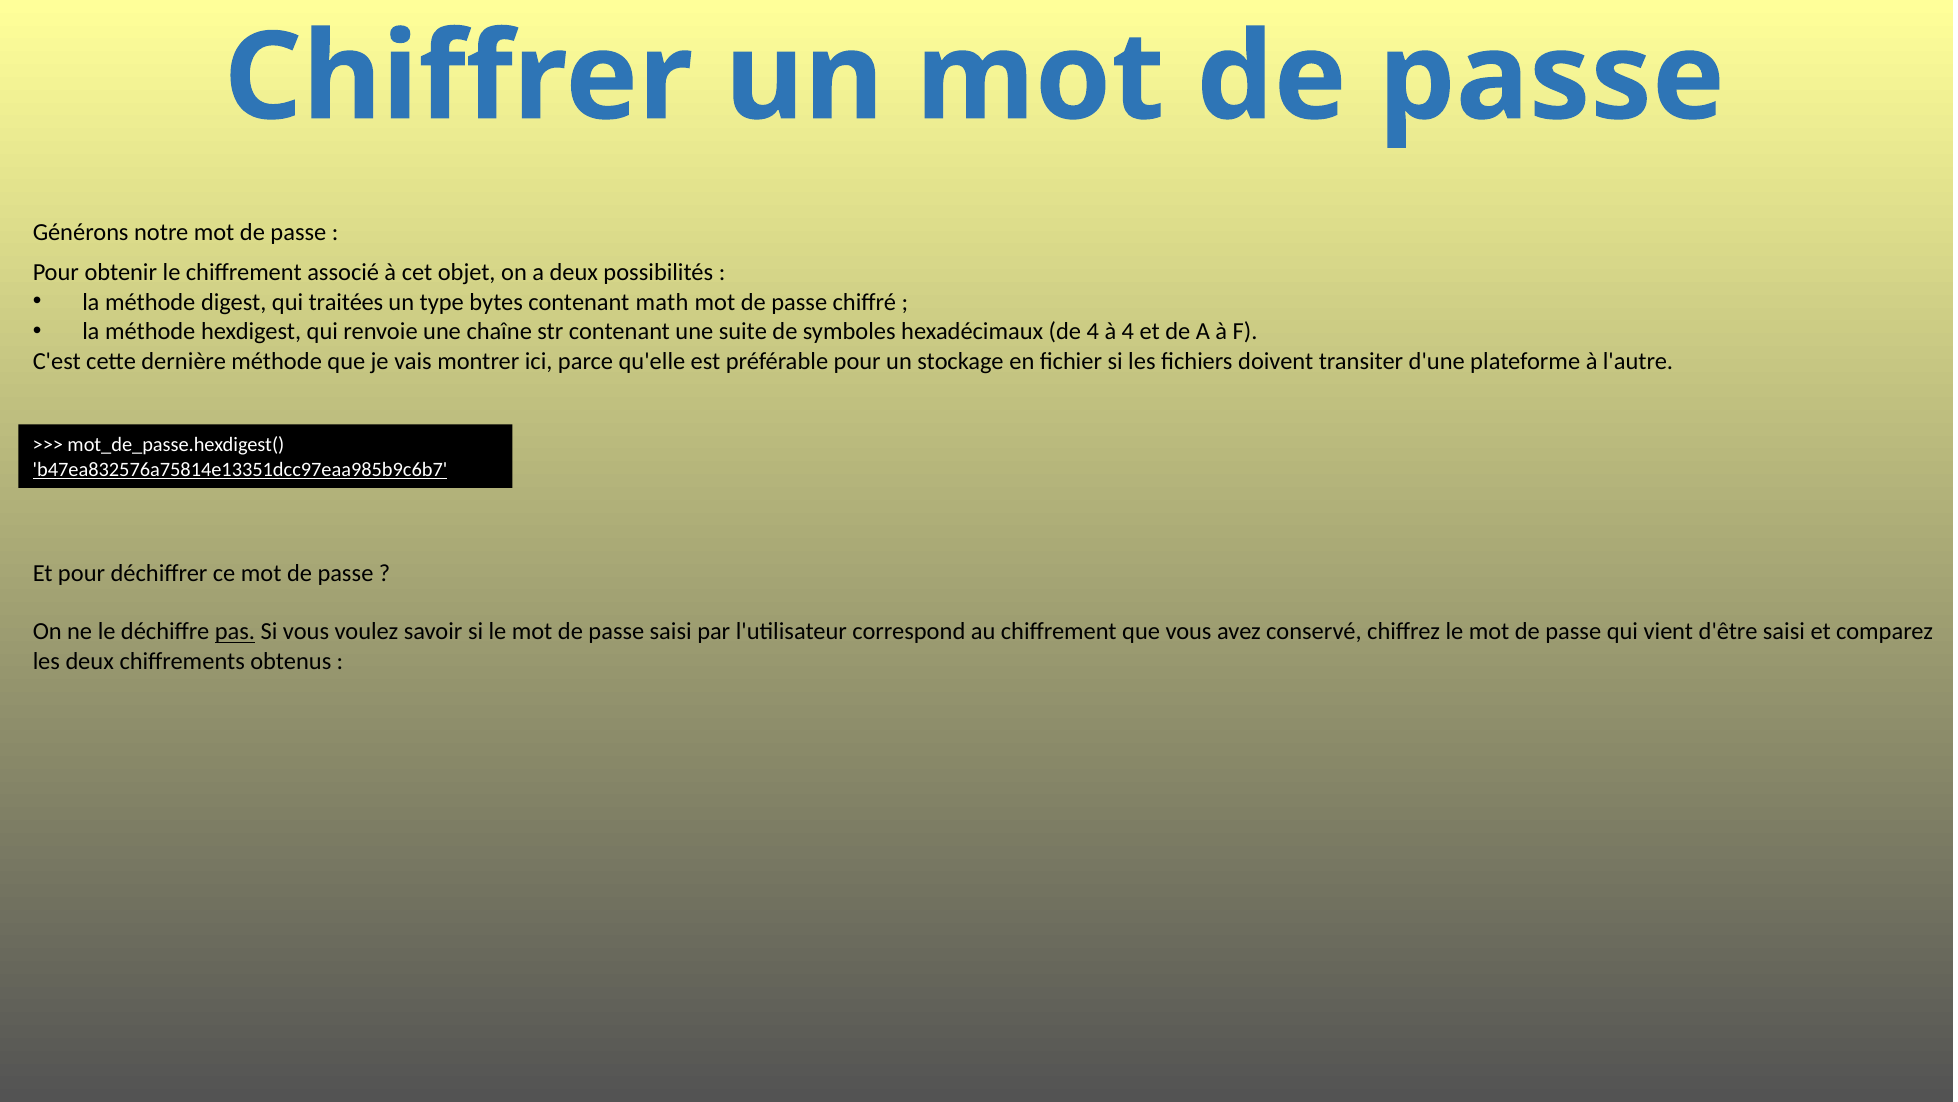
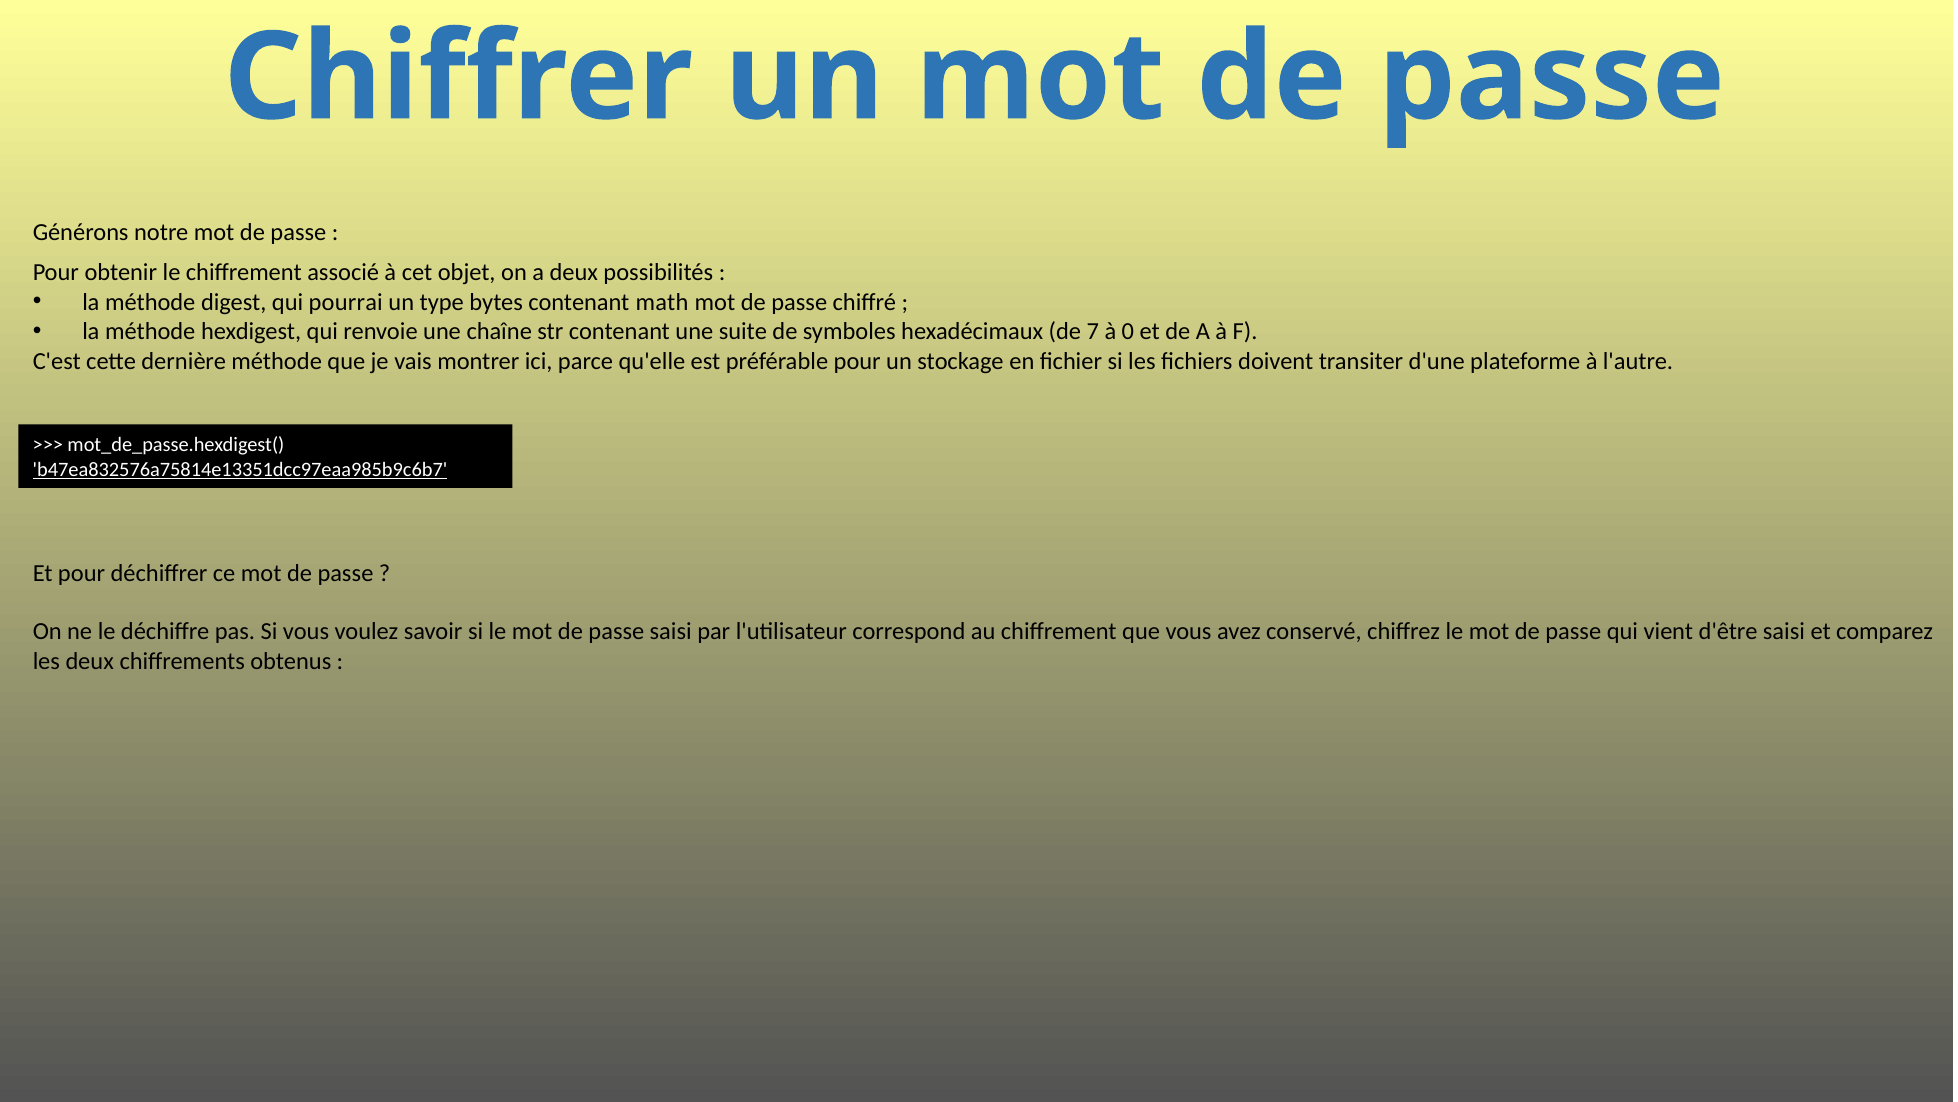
traitées: traitées -> pourrai (346, 302)
de 4: 4 -> 7 (1093, 331)
à 4: 4 -> 0 (1128, 331)
pas underline: present -> none (235, 632)
